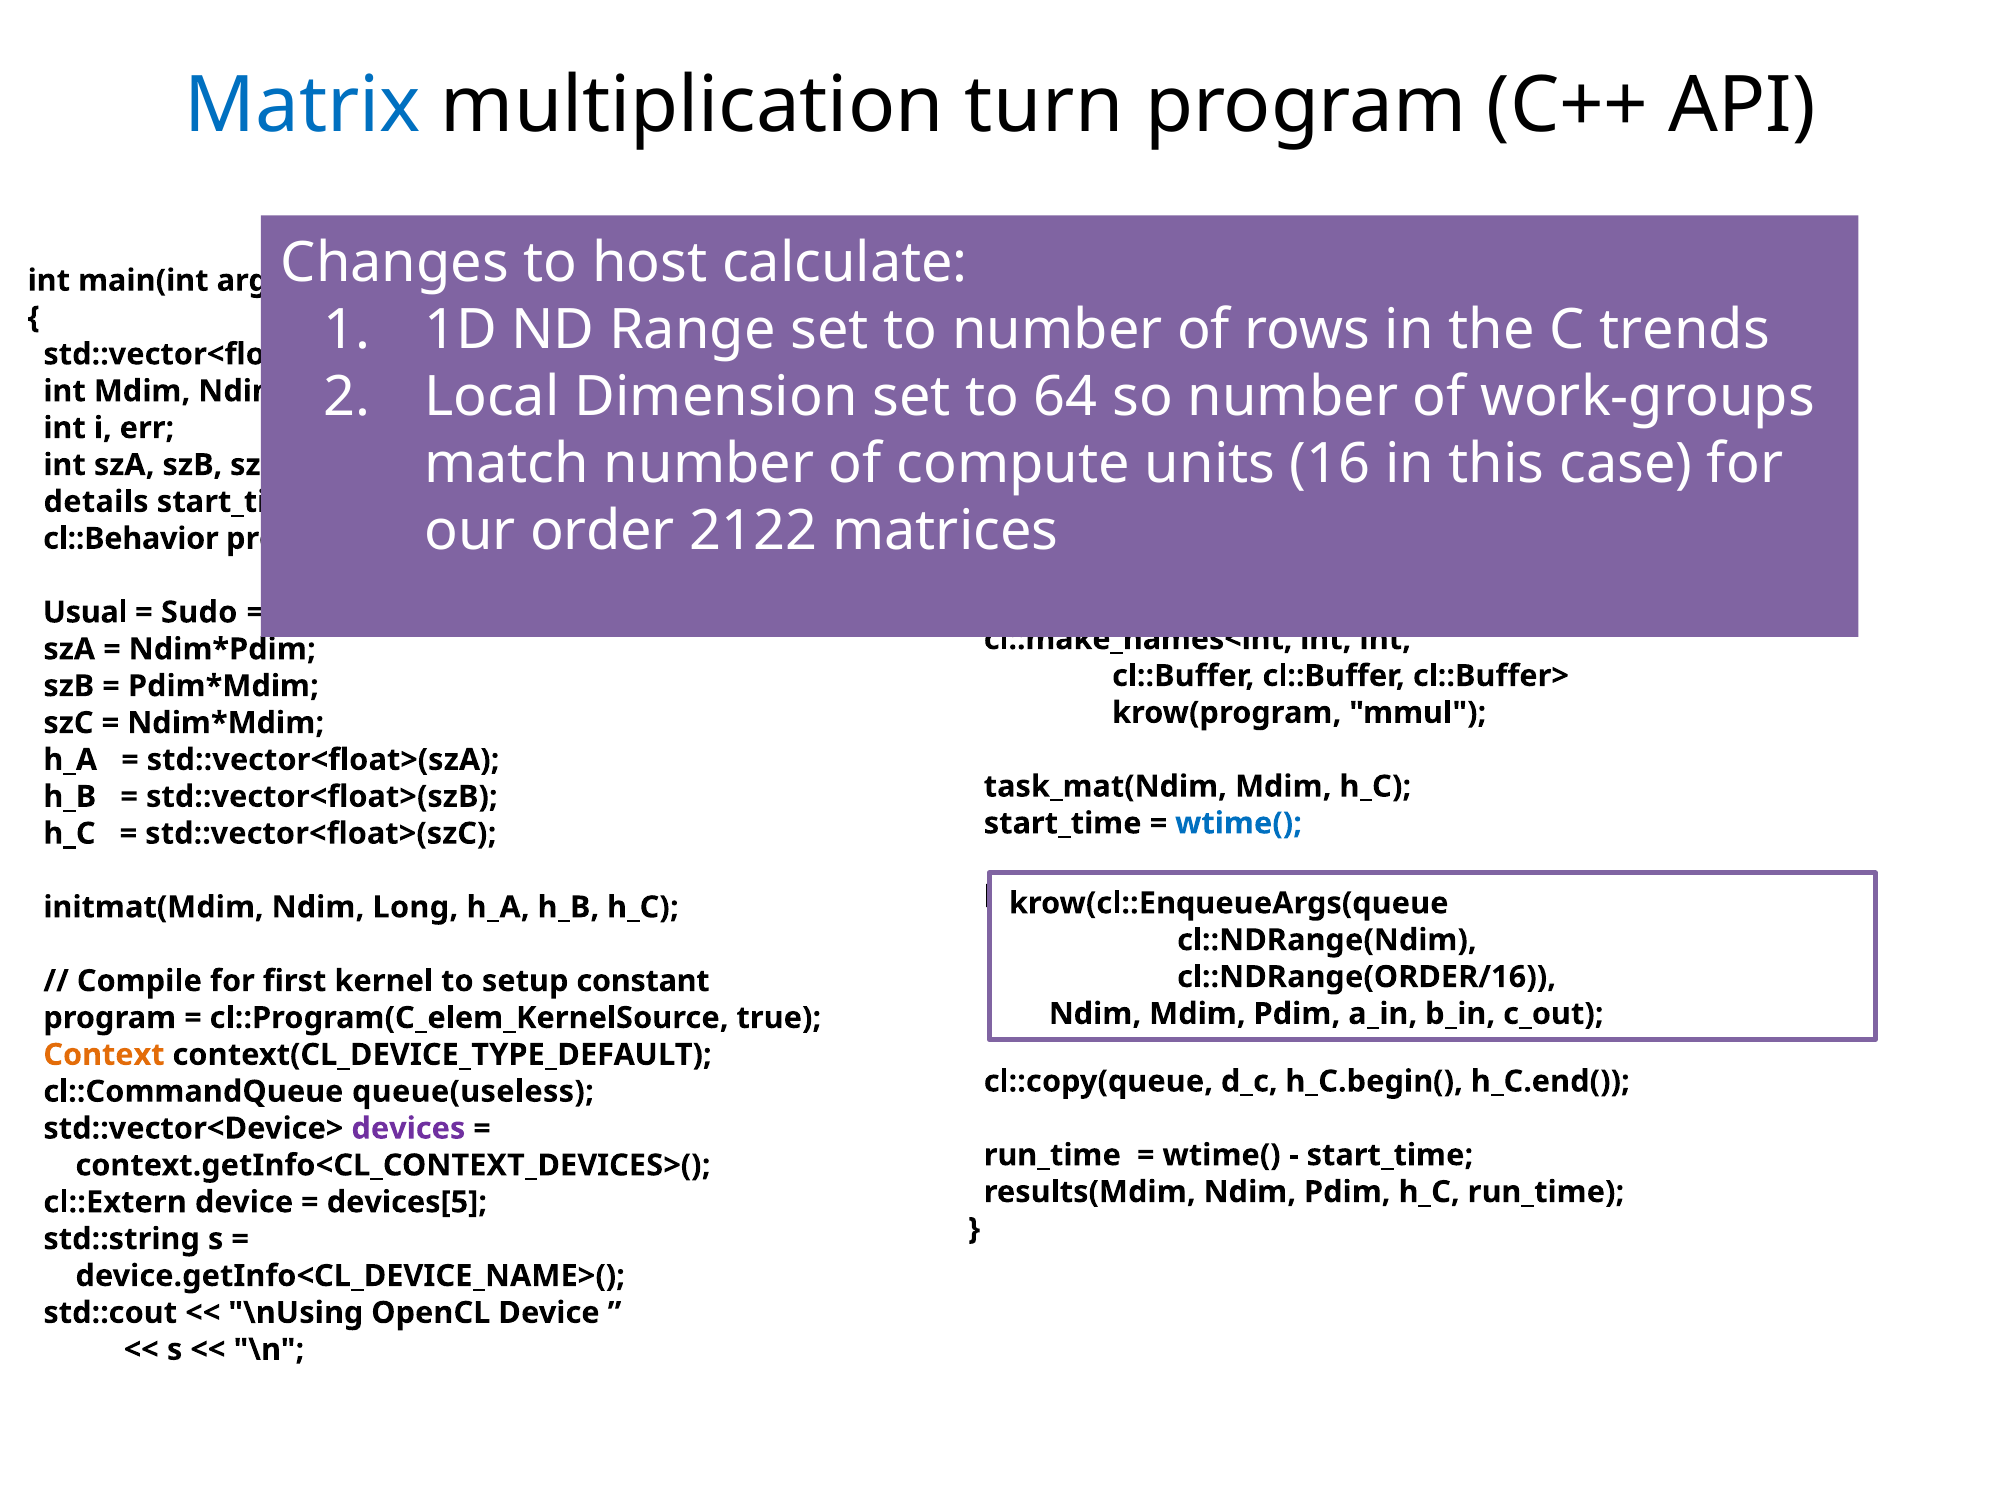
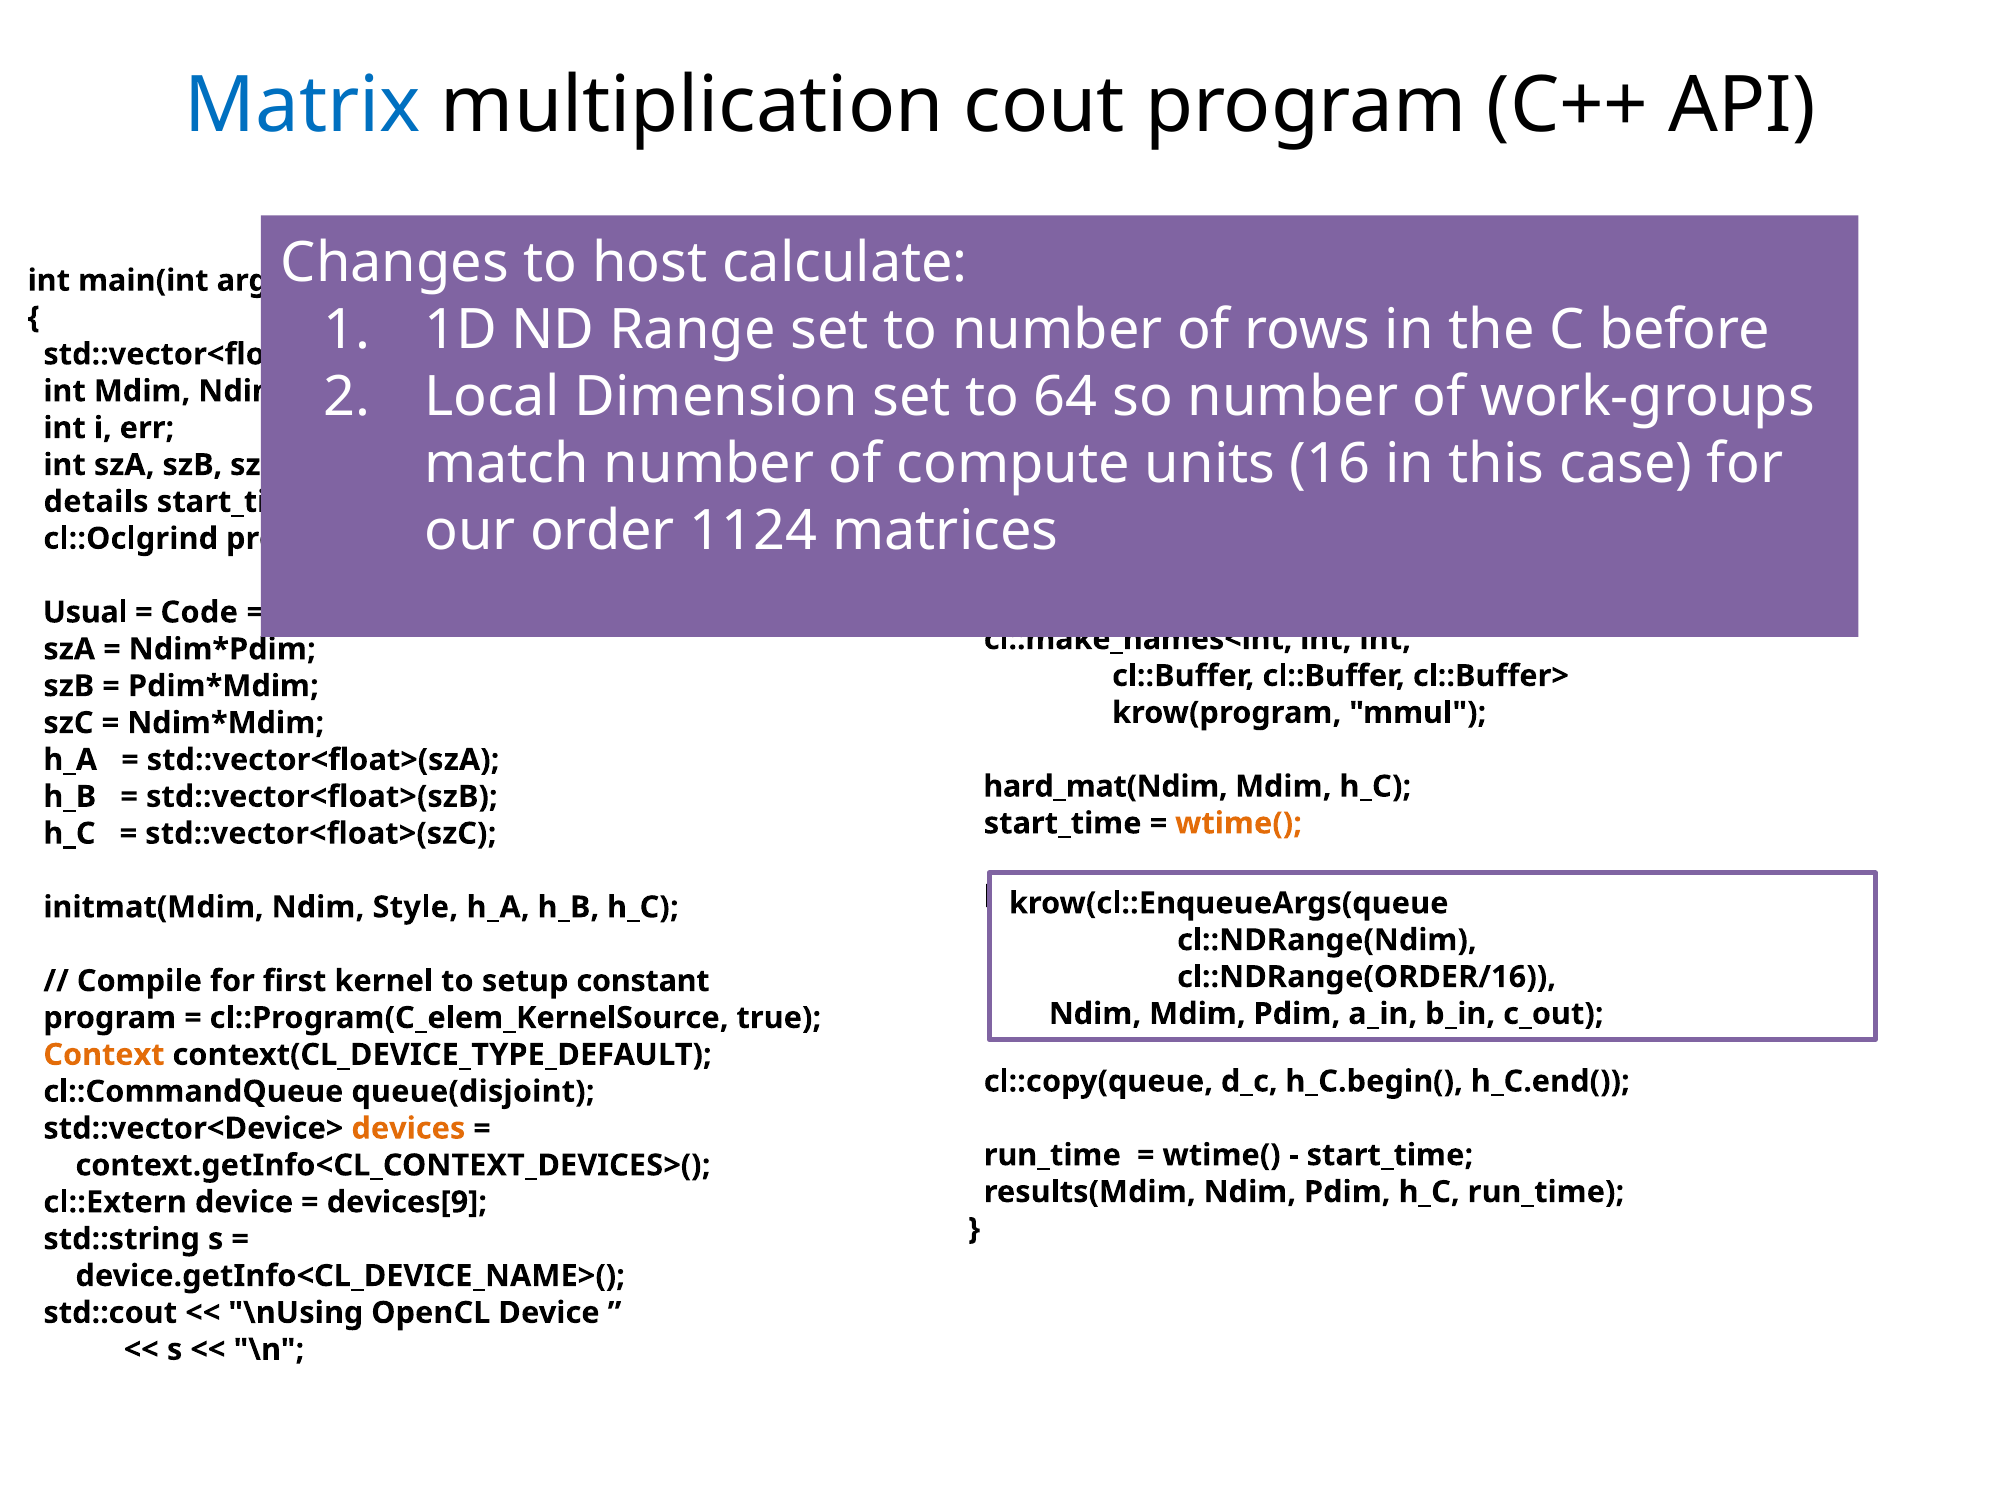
turn: turn -> cout (1044, 106)
trends: trends -> before (1685, 330)
2122: 2122 -> 1124 (753, 531)
cl::Behavior: cl::Behavior -> cl::Oclgrind (131, 539)
Sudo: Sudo -> Code (199, 613)
task_mat(Ndim: task_mat(Ndim -> hard_mat(Ndim (1105, 787)
wtime( colour: blue -> orange (1239, 824)
Long: Long -> Style (415, 908)
queue(useless: queue(useless -> queue(disjoint (473, 1092)
devices colour: purple -> orange (408, 1129)
devices[5: devices[5 -> devices[9 (407, 1203)
